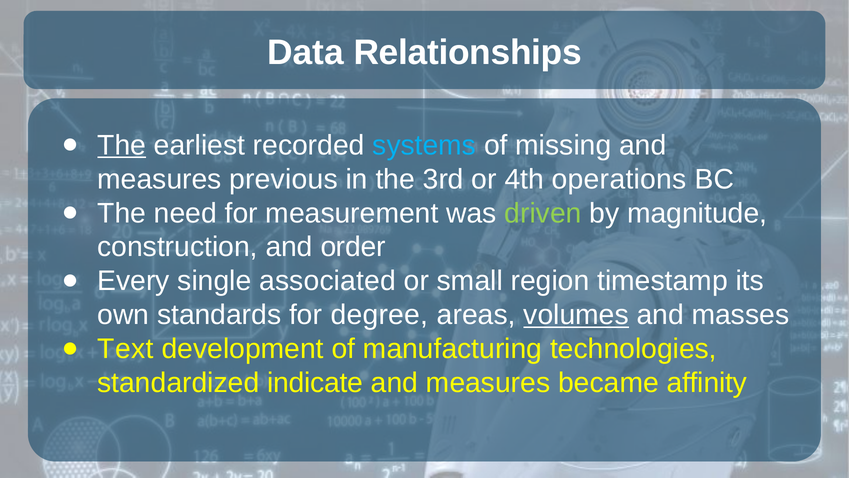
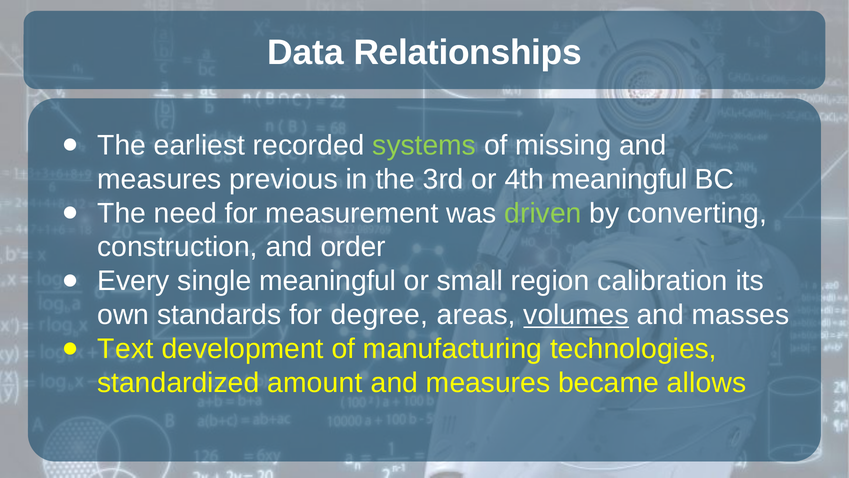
The underline: present -> none (122, 145)
systems colour: light blue -> light green (424, 145)
4th operations: operations -> meaningful (619, 179)
magnitude: magnitude -> converting (697, 213)
single associated: associated -> meaningful (328, 281)
timestamp: timestamp -> calibration (662, 281)
indicate: indicate -> amount (315, 383)
affinity: affinity -> allows (707, 383)
